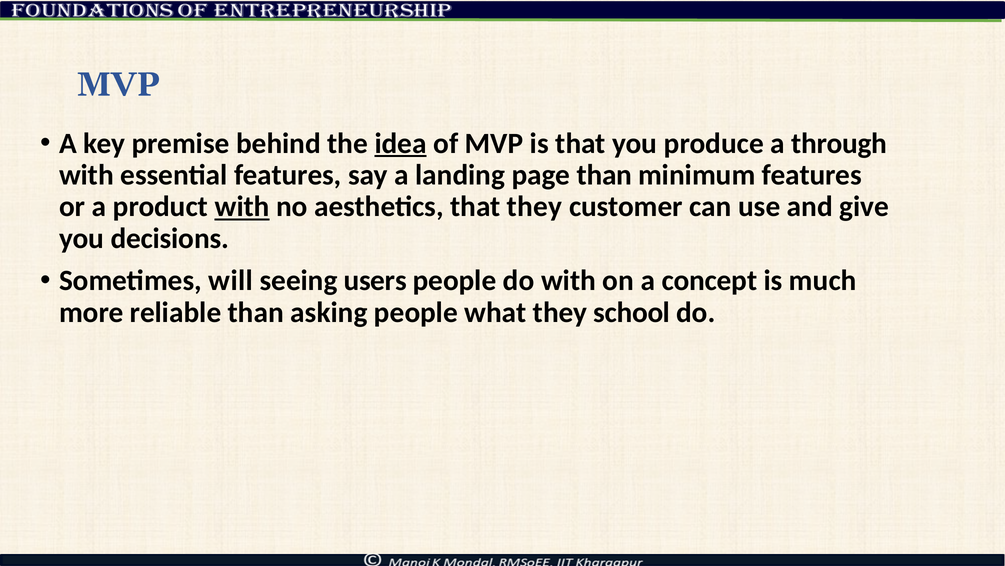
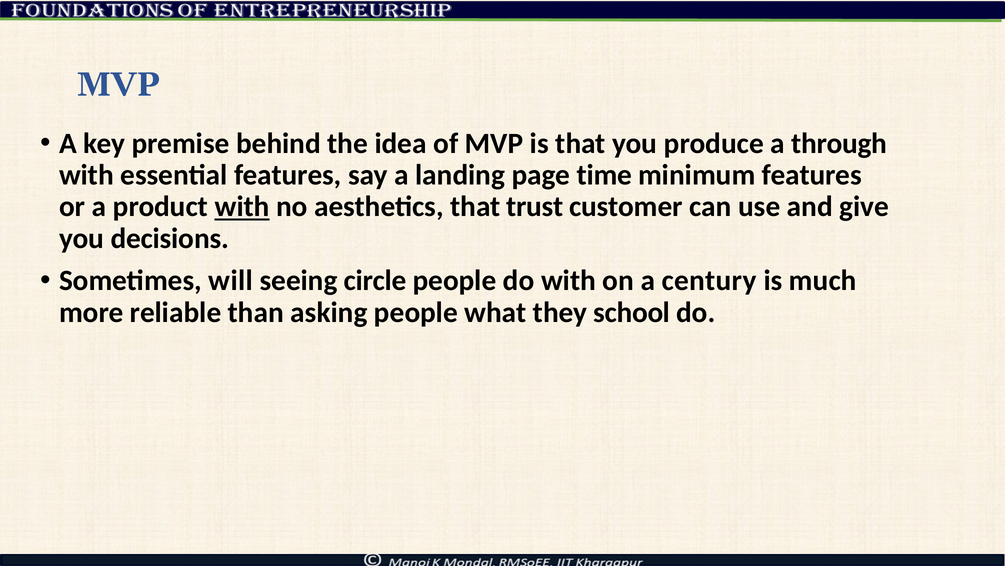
idea underline: present -> none (401, 143)
page than: than -> time (604, 175)
that they: they -> trust (535, 207)
users: users -> circle (375, 280)
concept: concept -> century (709, 280)
